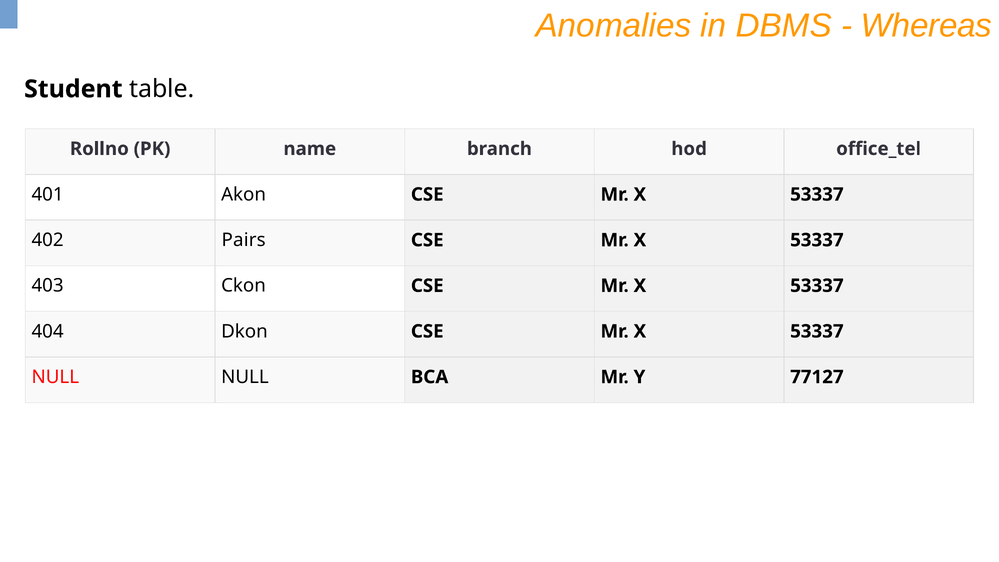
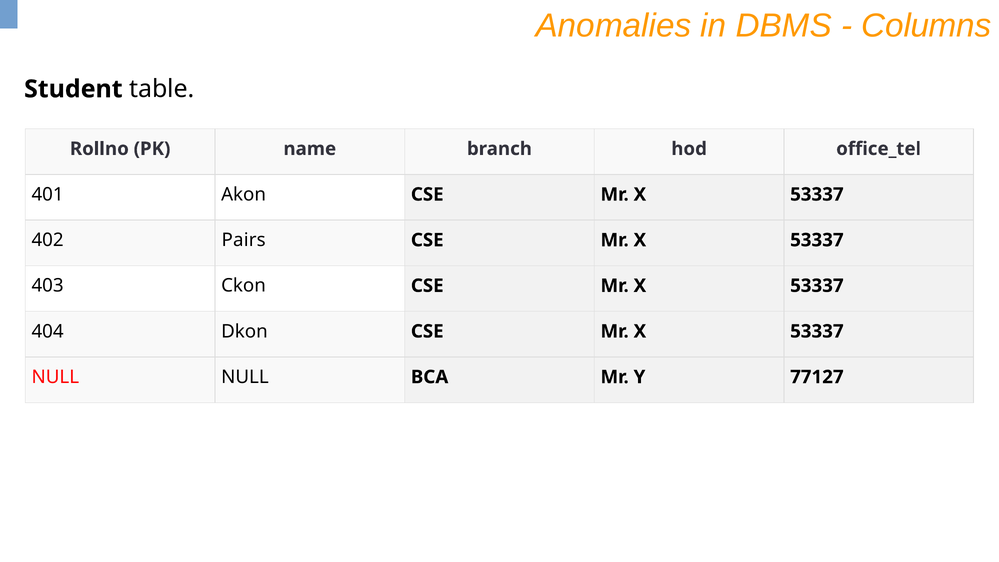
Whereas: Whereas -> Columns (926, 26)
